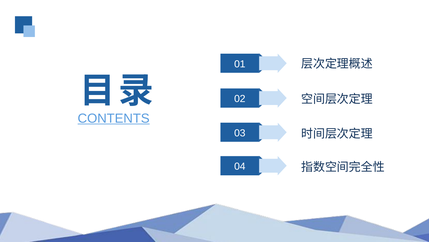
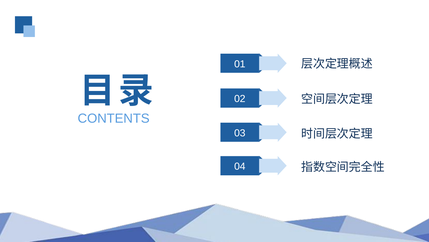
CONTENTS underline: present -> none (114, 118)
